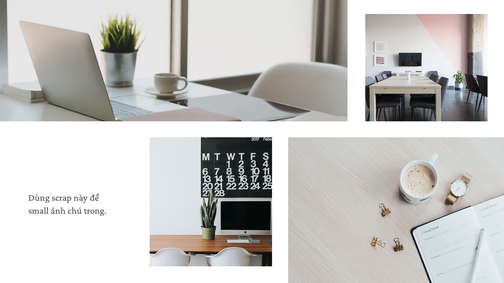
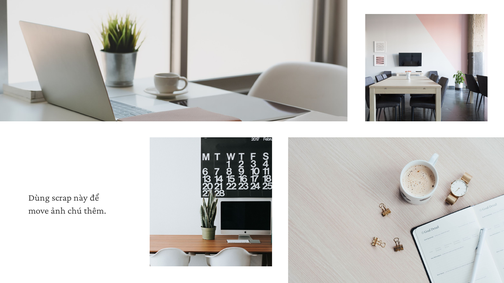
small: small -> move (39, 211)
trong: trong -> thêm (95, 211)
